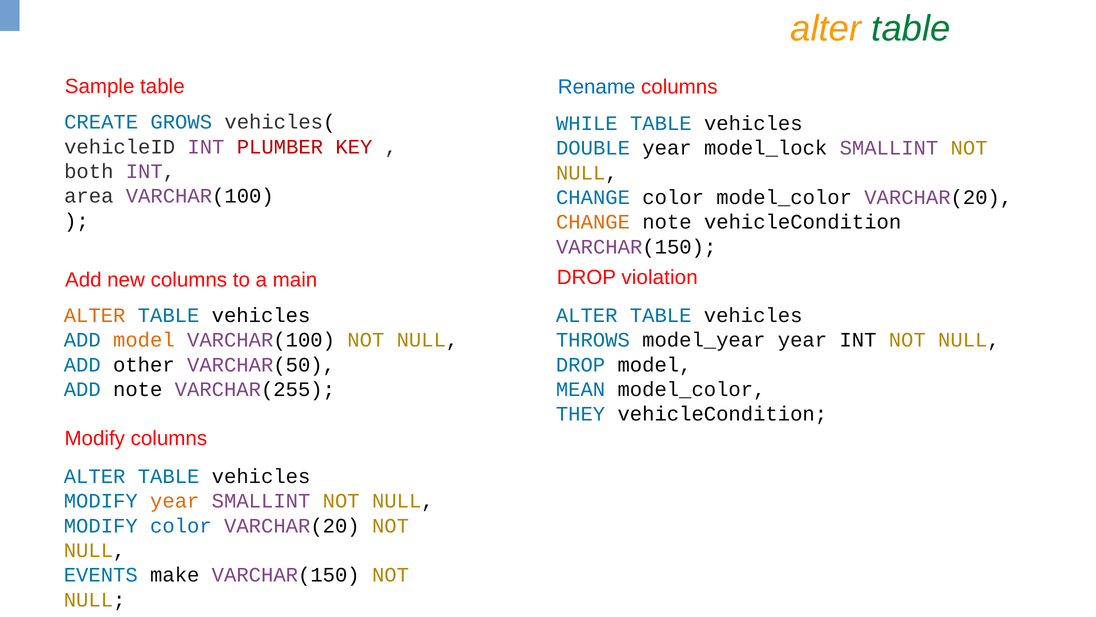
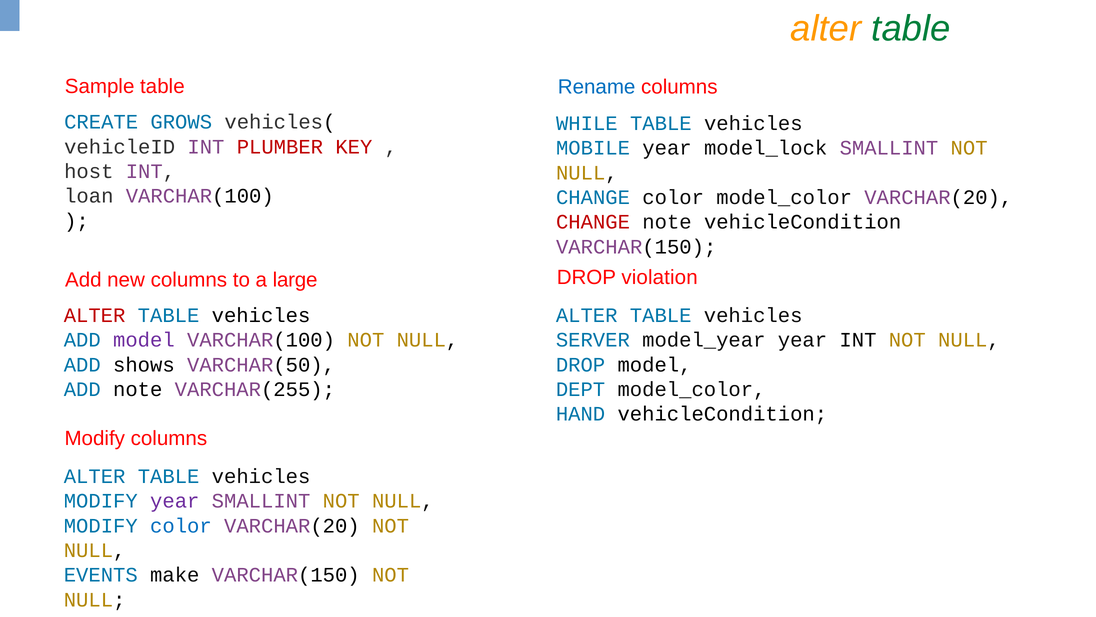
DOUBLE: DOUBLE -> MOBILE (593, 148)
both: both -> host (89, 171)
area: area -> loan (89, 196)
CHANGE colour: orange -> red (593, 222)
main: main -> large (295, 280)
ALTER colour: orange -> red (95, 315)
model colour: orange -> purple (144, 340)
THROWS: THROWS -> SERVER (593, 340)
other: other -> shows (144, 365)
MEAN: MEAN -> DEPT (581, 389)
THEY: THEY -> HAND (581, 414)
year colour: orange -> purple (175, 501)
